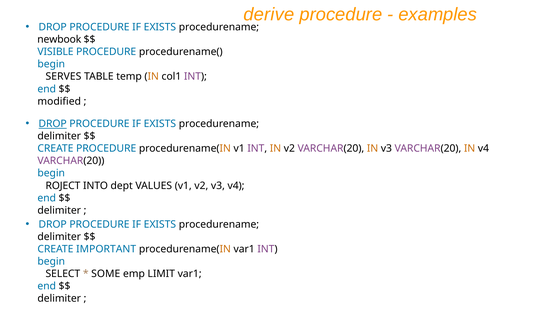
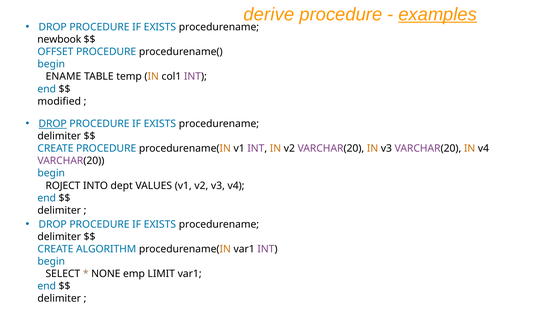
examples underline: none -> present (438, 14)
VISIBLE: VISIBLE -> OFFSET (55, 52)
SERVES: SERVES -> ENAME (63, 77)
IMPORTANT: IMPORTANT -> ALGORITHM (106, 249)
SOME: SOME -> NONE (106, 274)
